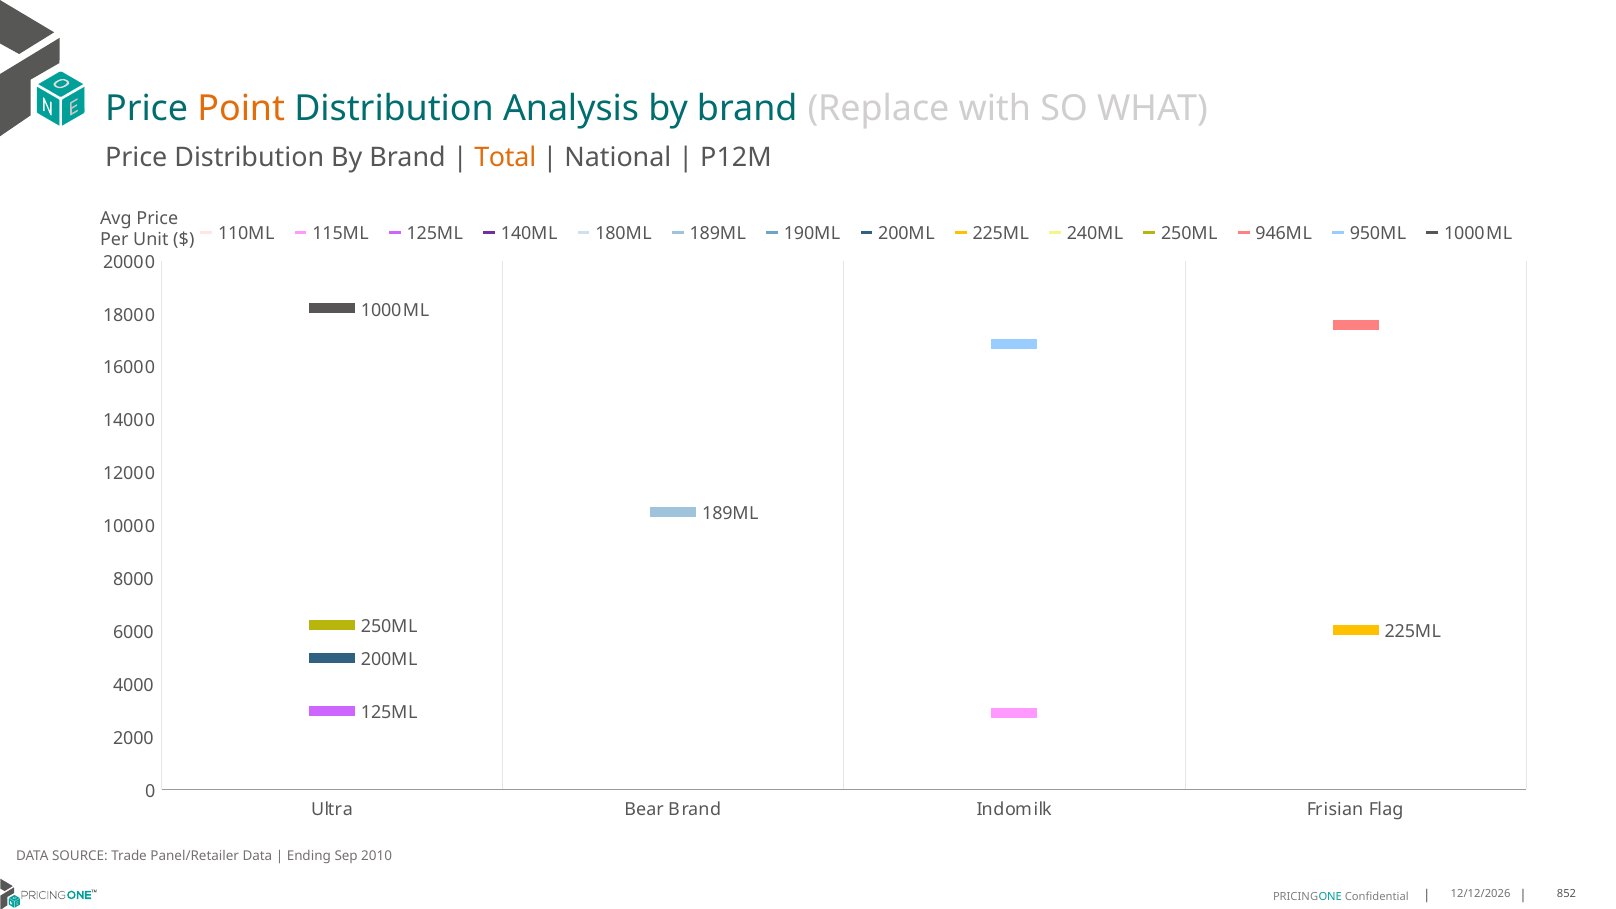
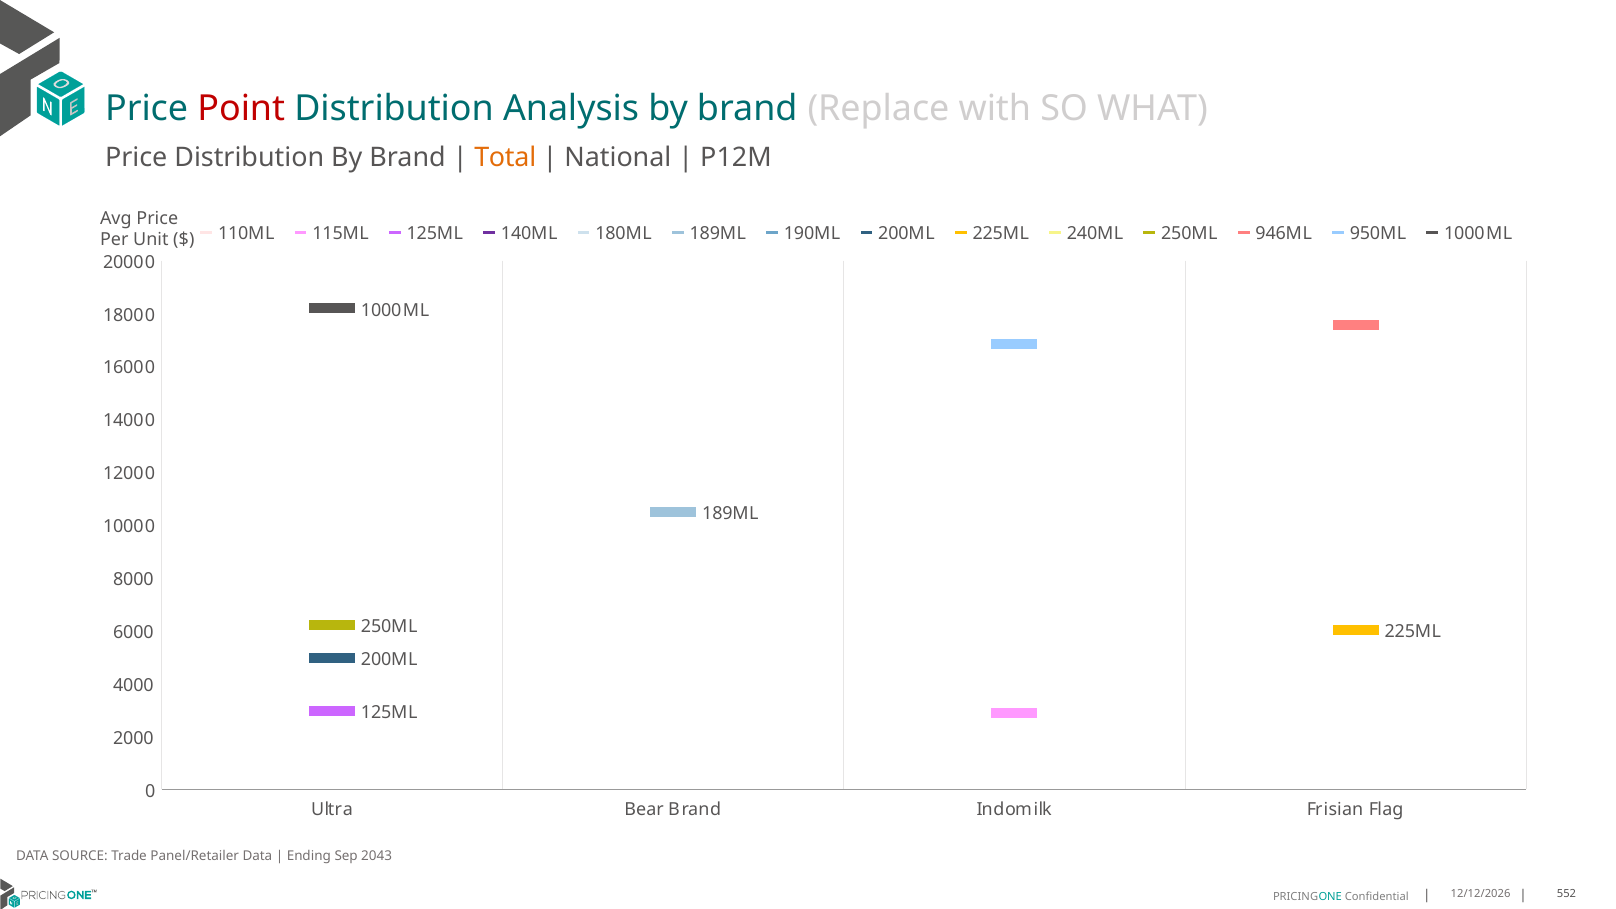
Point colour: orange -> red (241, 109)
2010: 2010 -> 2043 (377, 856)
852: 852 -> 552 (1567, 894)
